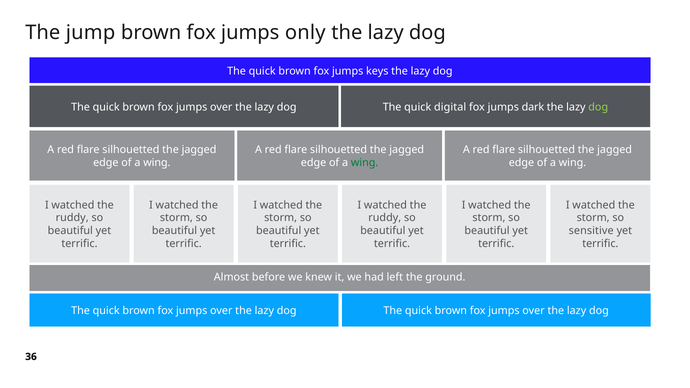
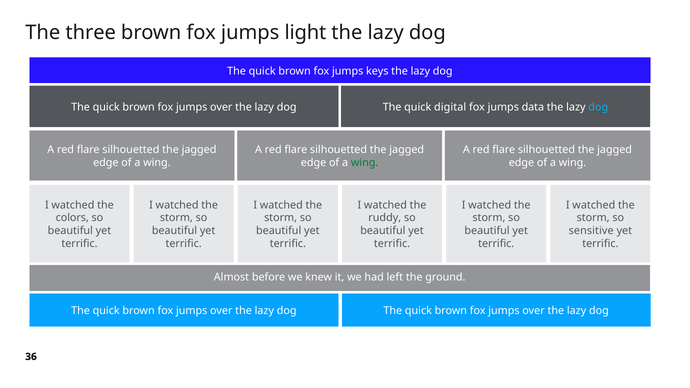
jump: jump -> three (91, 33)
only: only -> light (305, 33)
dark: dark -> data (533, 107)
dog colour: light green -> light blue (598, 107)
ruddy: ruddy -> colors (72, 218)
